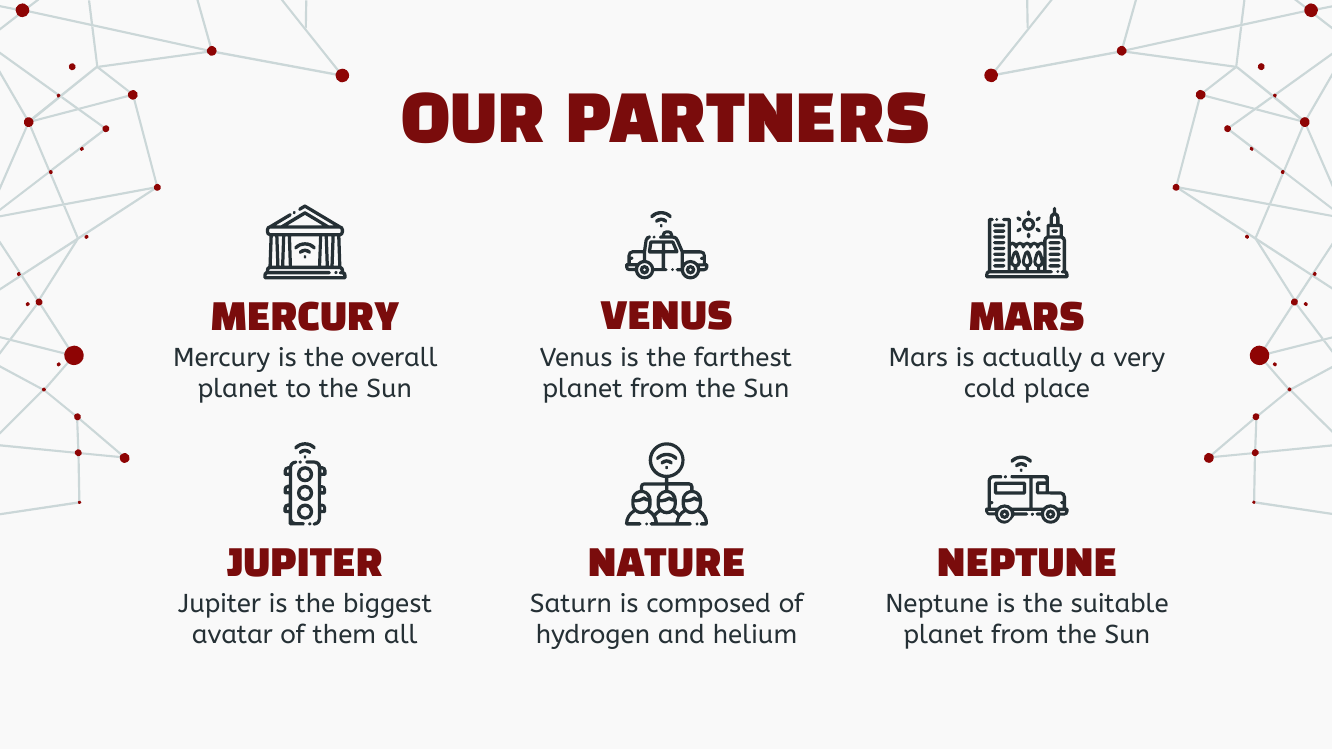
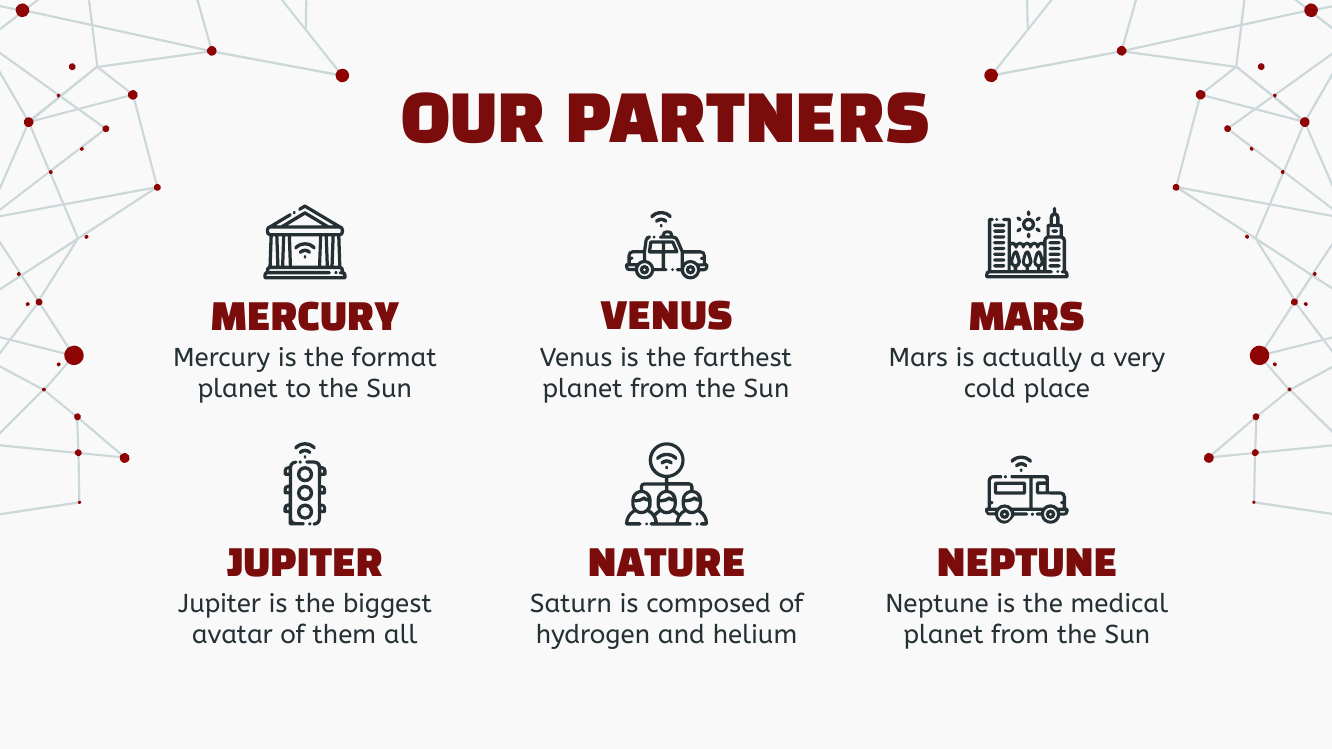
overall: overall -> format (394, 358)
suitable: suitable -> medical (1119, 604)
